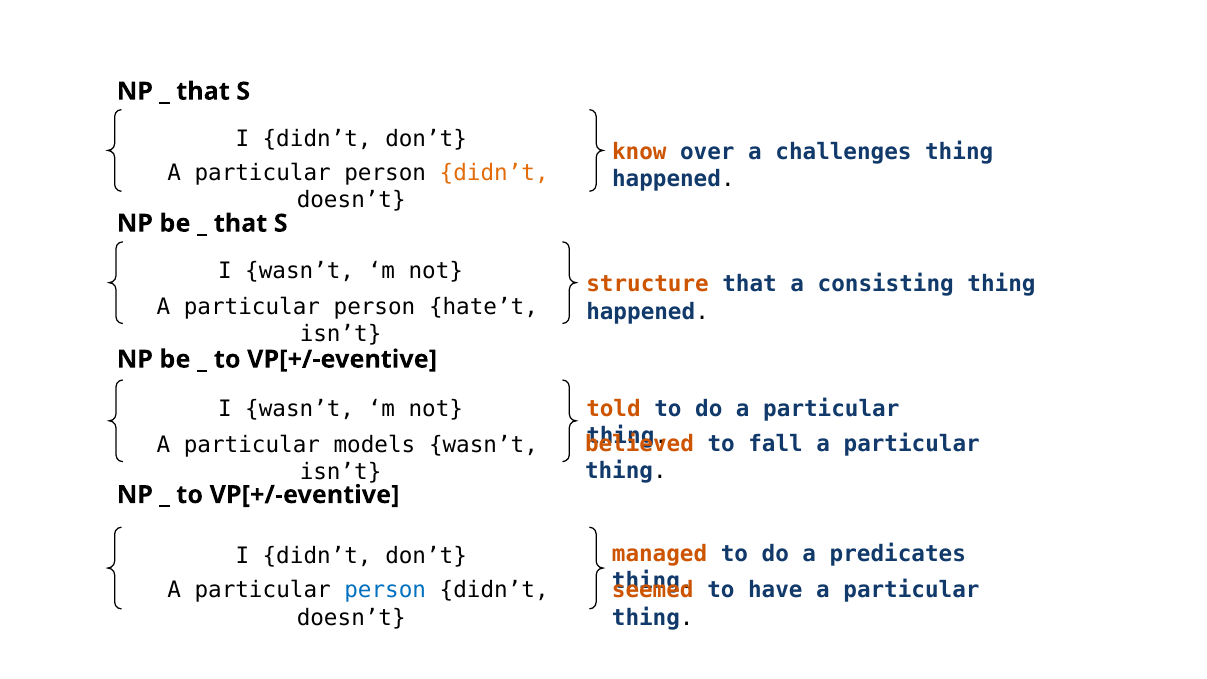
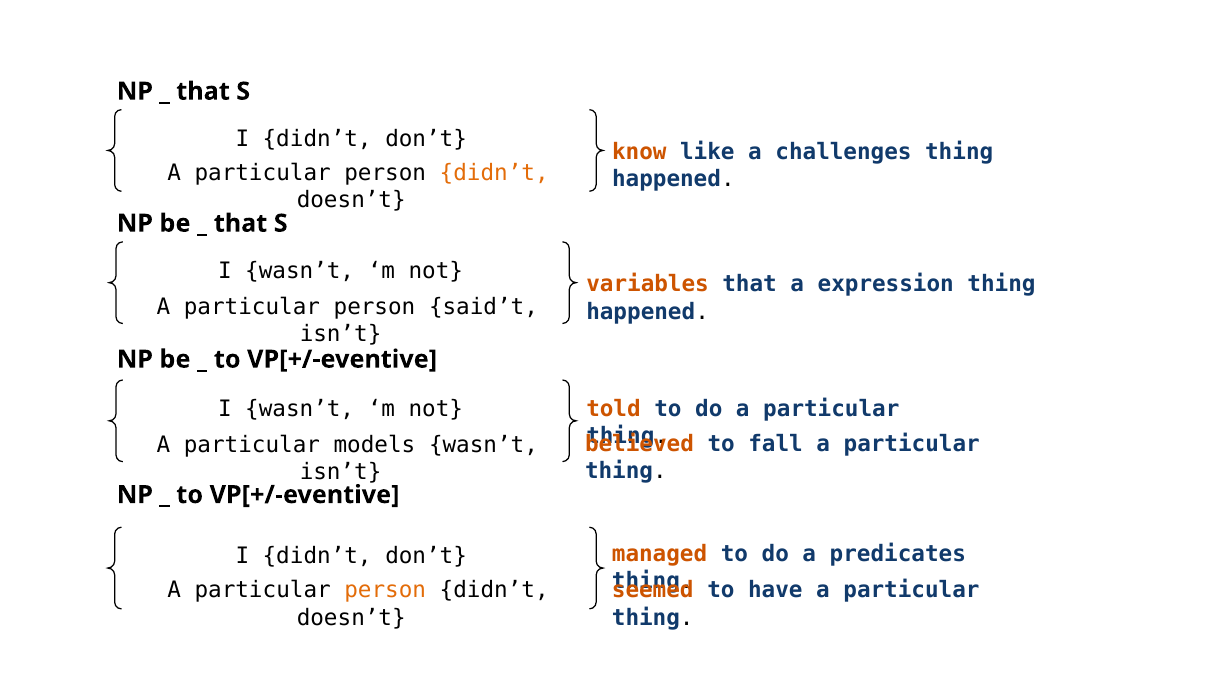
over: over -> like (707, 152)
structure: structure -> variables (648, 284)
consisting: consisting -> expression (886, 284)
hate’t: hate’t -> said’t (483, 307)
person colour: blue -> orange (385, 590)
